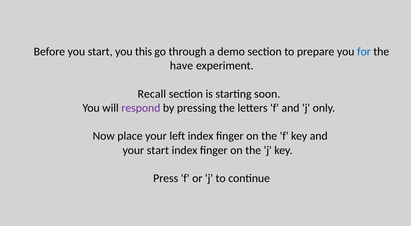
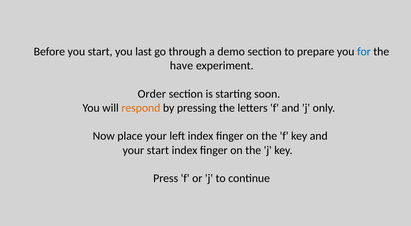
this: this -> last (144, 52)
Recall: Recall -> Order (152, 94)
respond colour: purple -> orange (141, 108)
